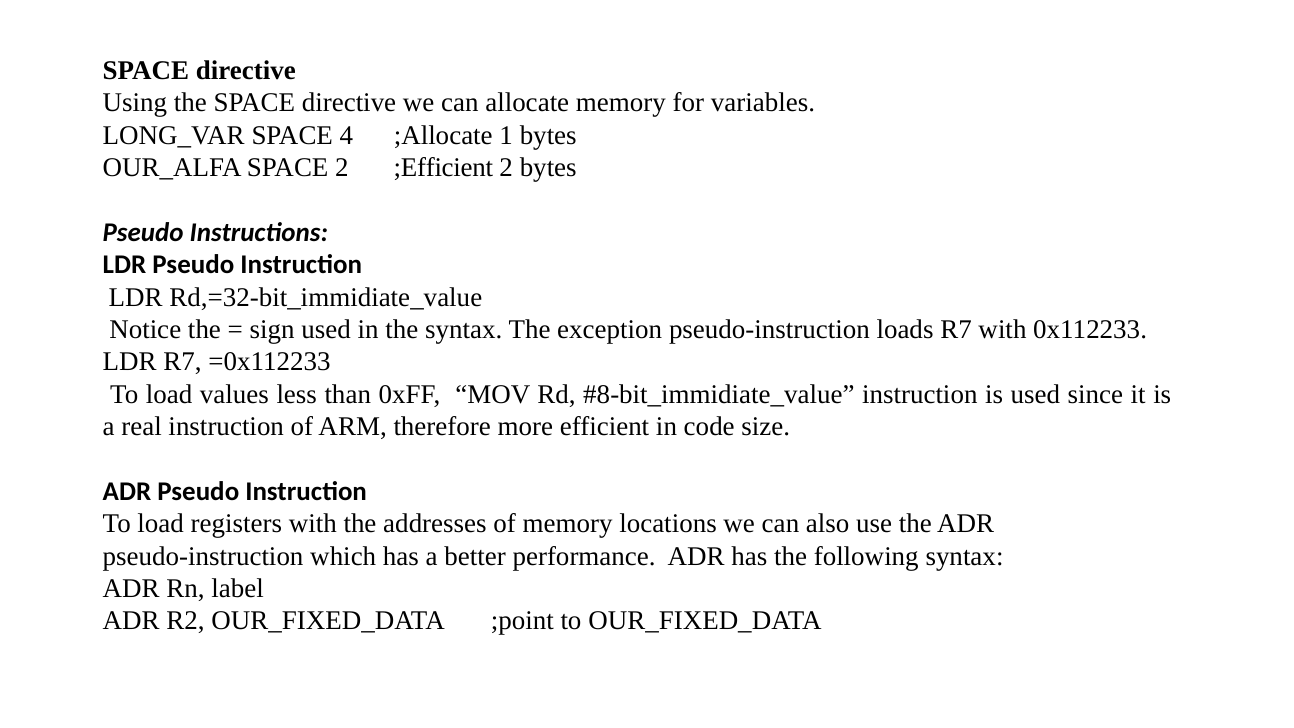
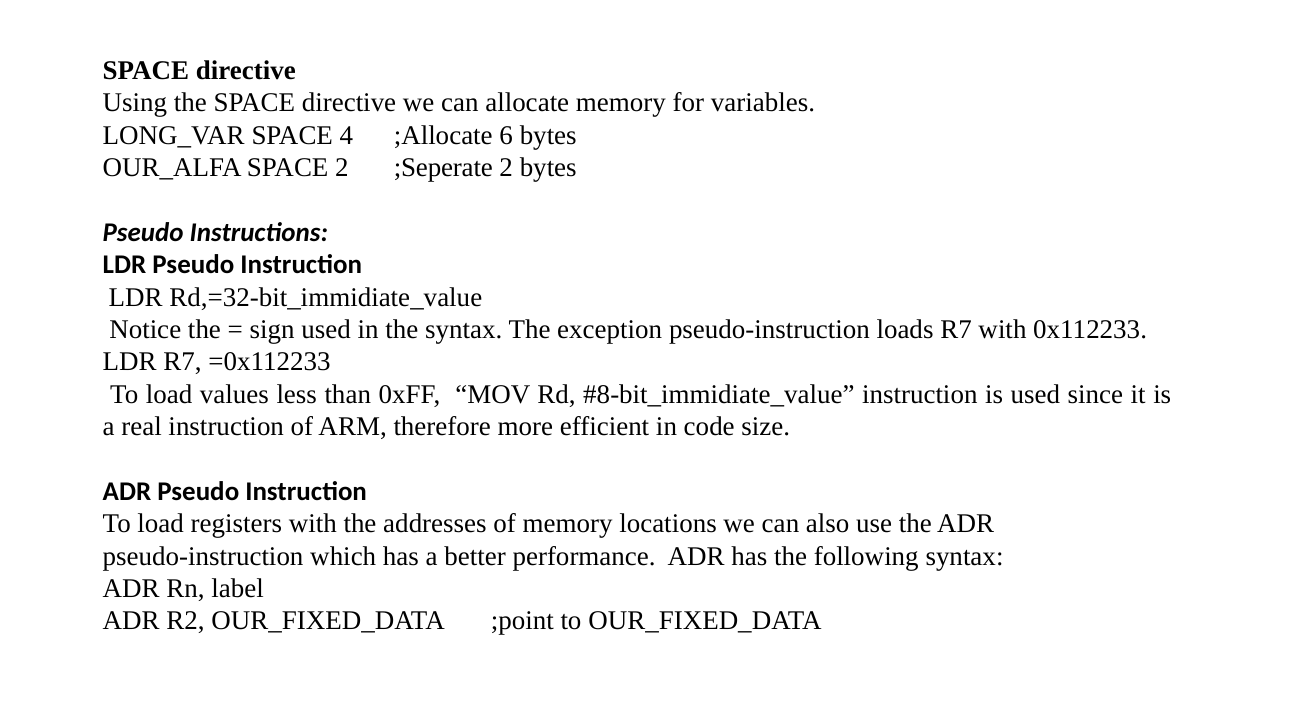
1: 1 -> 6 (506, 135)
;Efficient: ;Efficient -> ;Seperate (443, 168)
